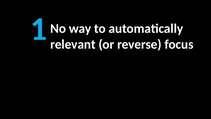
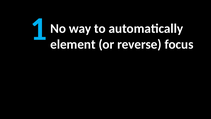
relevant: relevant -> element (73, 44)
